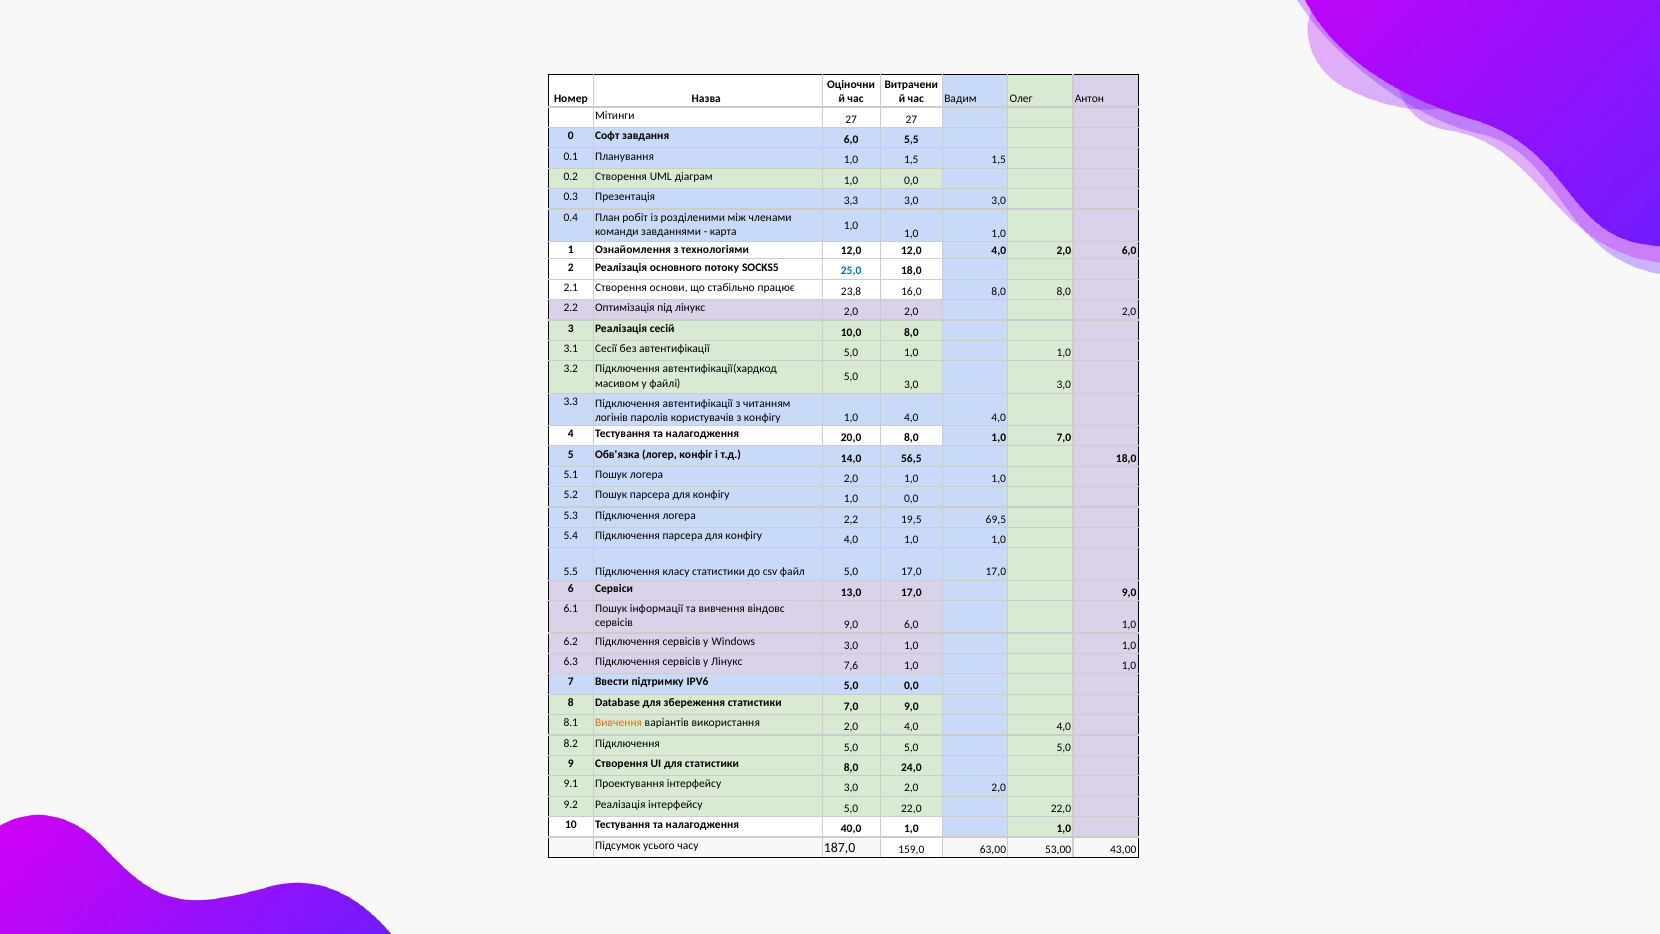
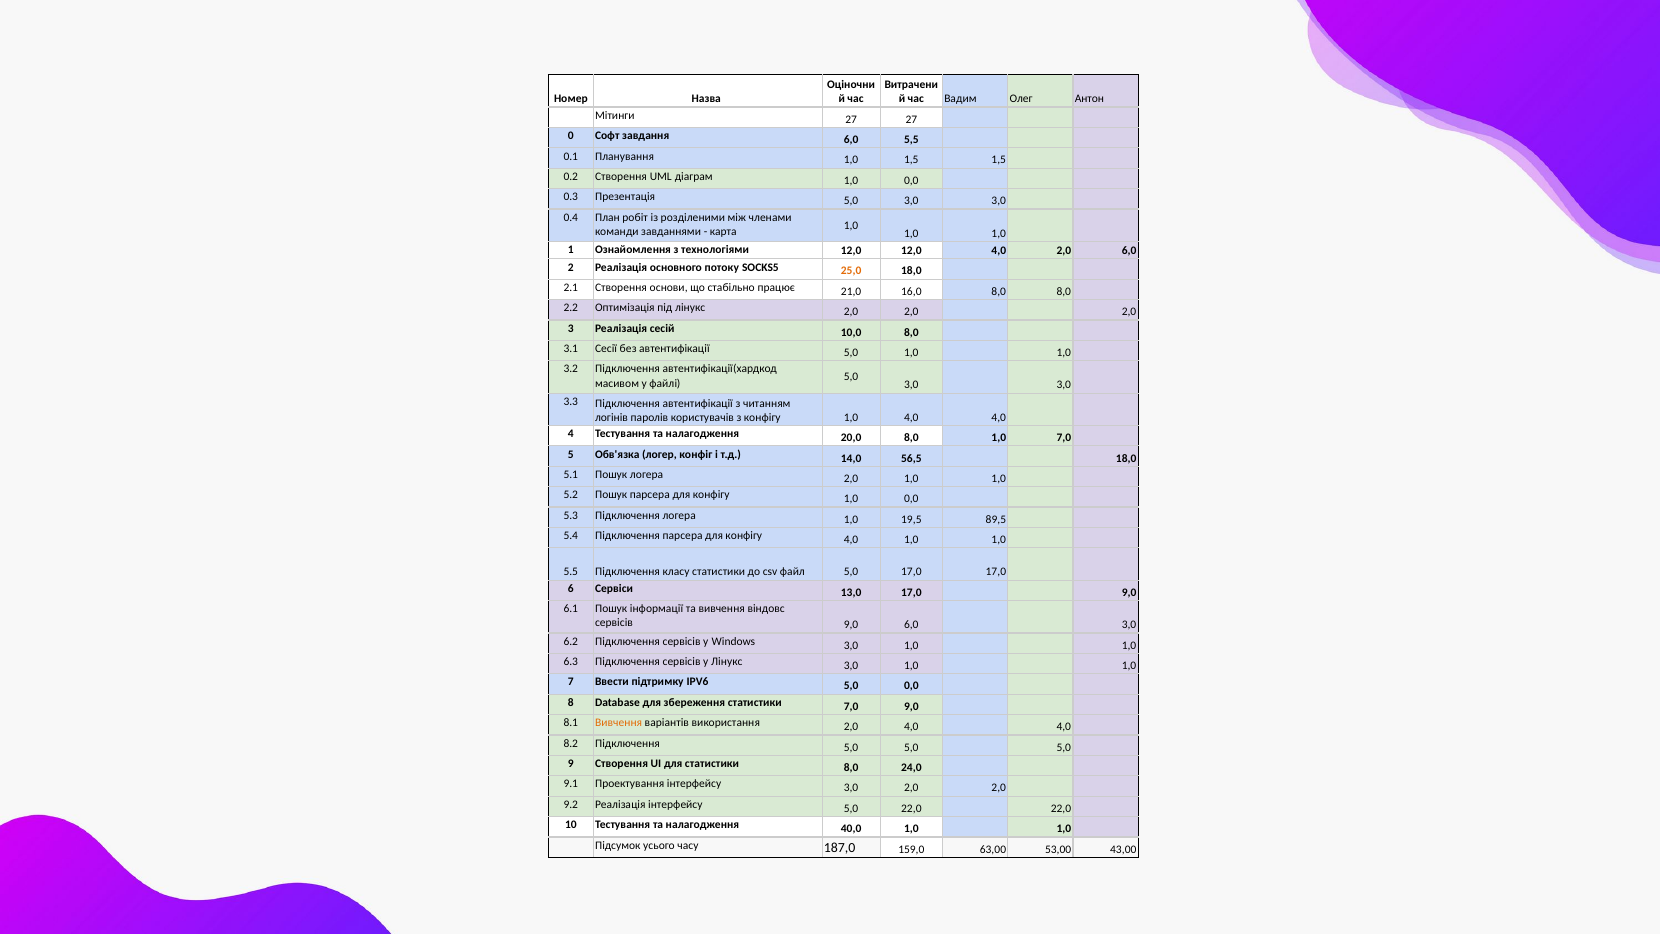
Презентація 3,3: 3,3 -> 5,0 (851, 201)
25,0 colour: blue -> orange (851, 271)
23,8: 23,8 -> 21,0 (851, 291)
логера 2,2: 2,2 -> 1,0 (851, 519)
69,5: 69,5 -> 89,5 (996, 519)
6,0 1,0: 1,0 -> 3,0 (1129, 625)
Лінукс 7,6: 7,6 -> 3,0 (851, 666)
